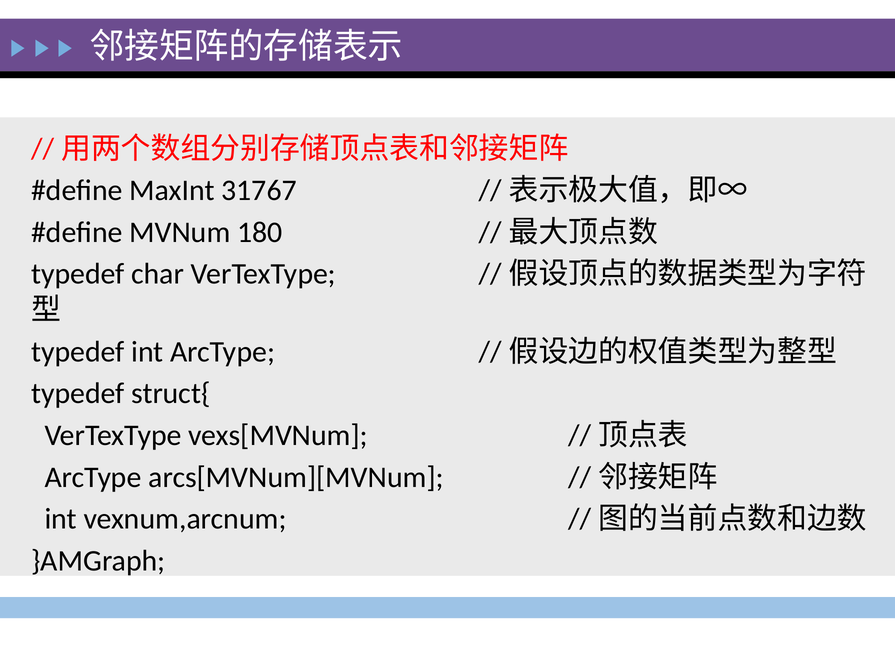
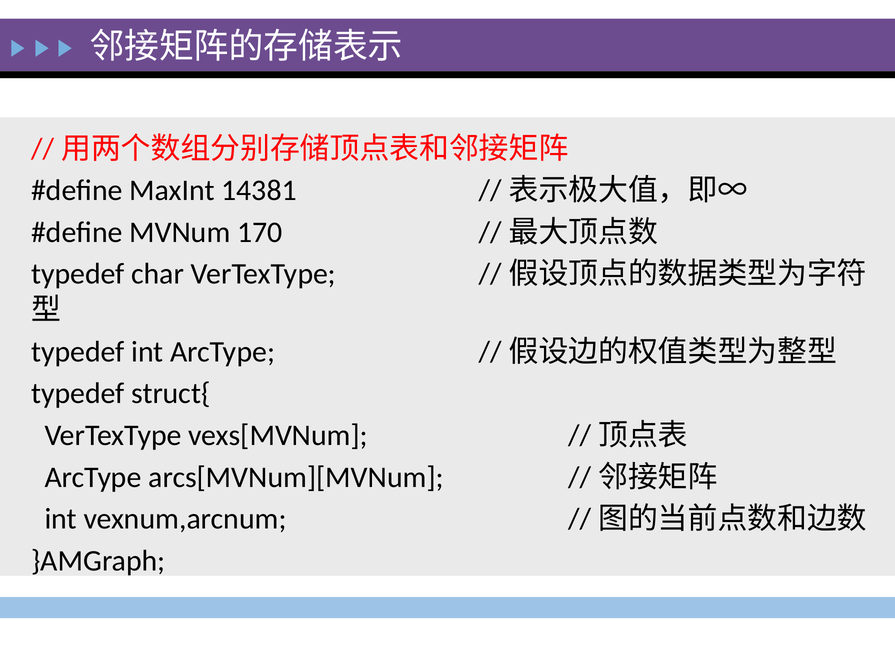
31767: 31767 -> 14381 (259, 190)
180: 180 -> 170 (260, 232)
